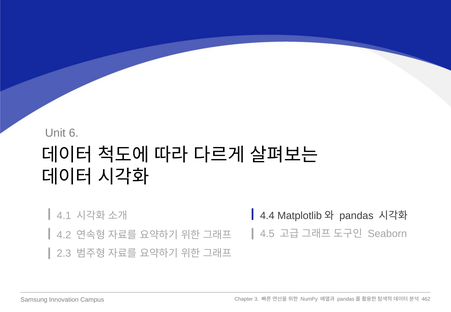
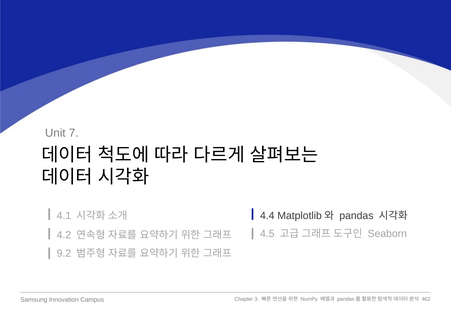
6: 6 -> 7 (74, 133)
2.3: 2.3 -> 9.2 (64, 254)
